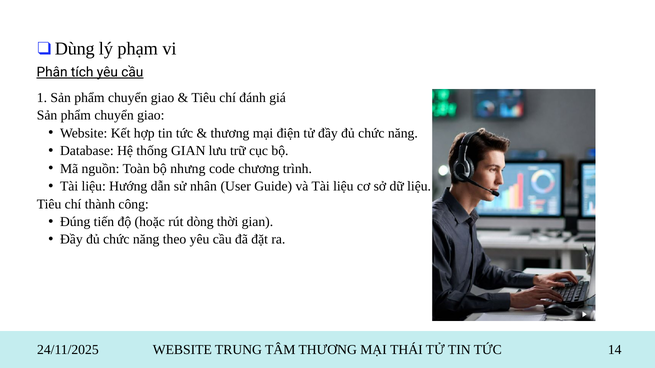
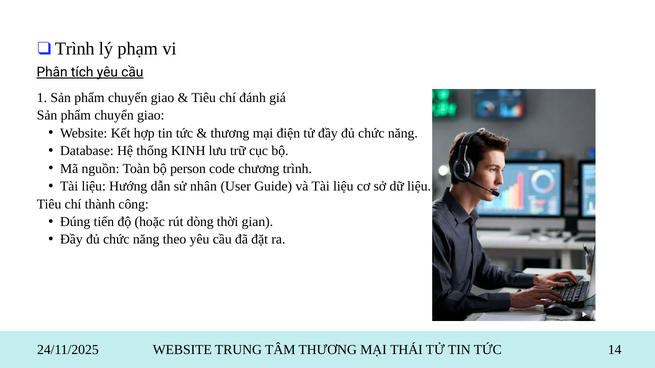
Dùng: Dùng -> Trình (75, 49)
thống GIAN: GIAN -> KINH (188, 151)
nhưng: nhưng -> person (188, 169)
